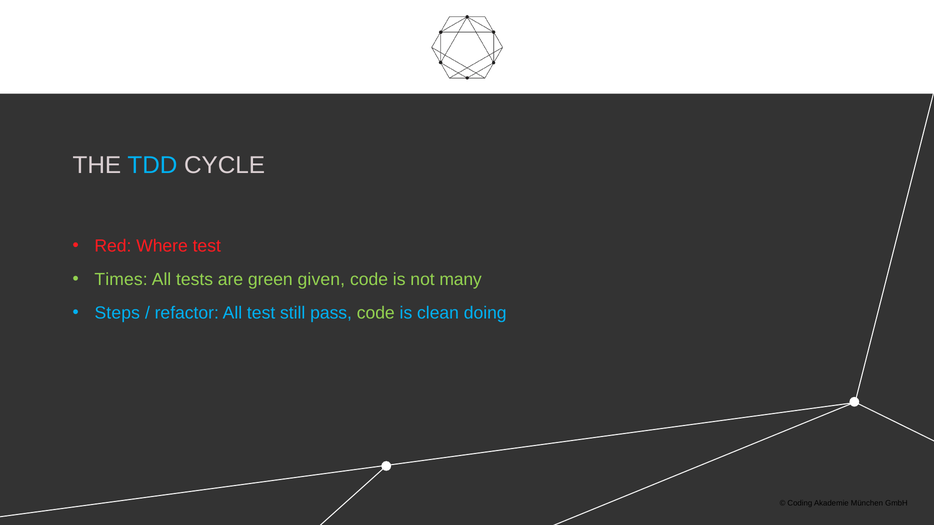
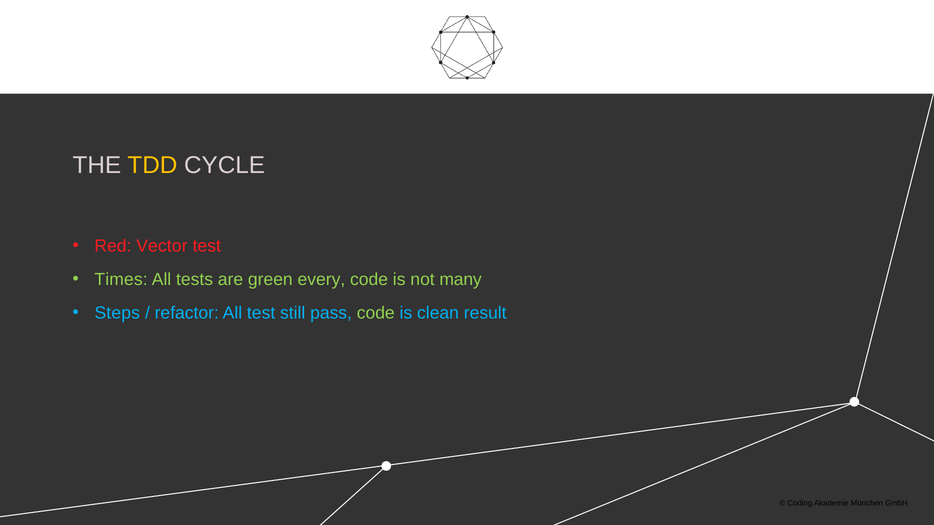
TDD colour: light blue -> yellow (152, 165)
Where: Where -> Vector (162, 246)
given: given -> every (321, 280)
doing: doing -> result (485, 313)
